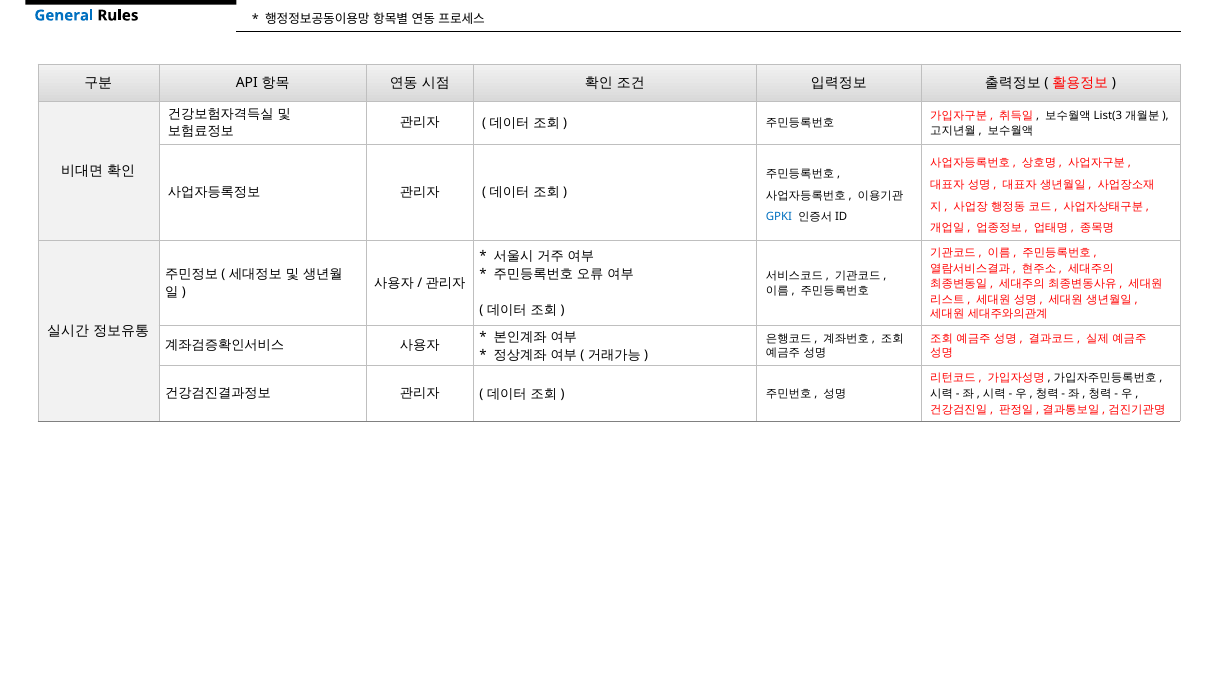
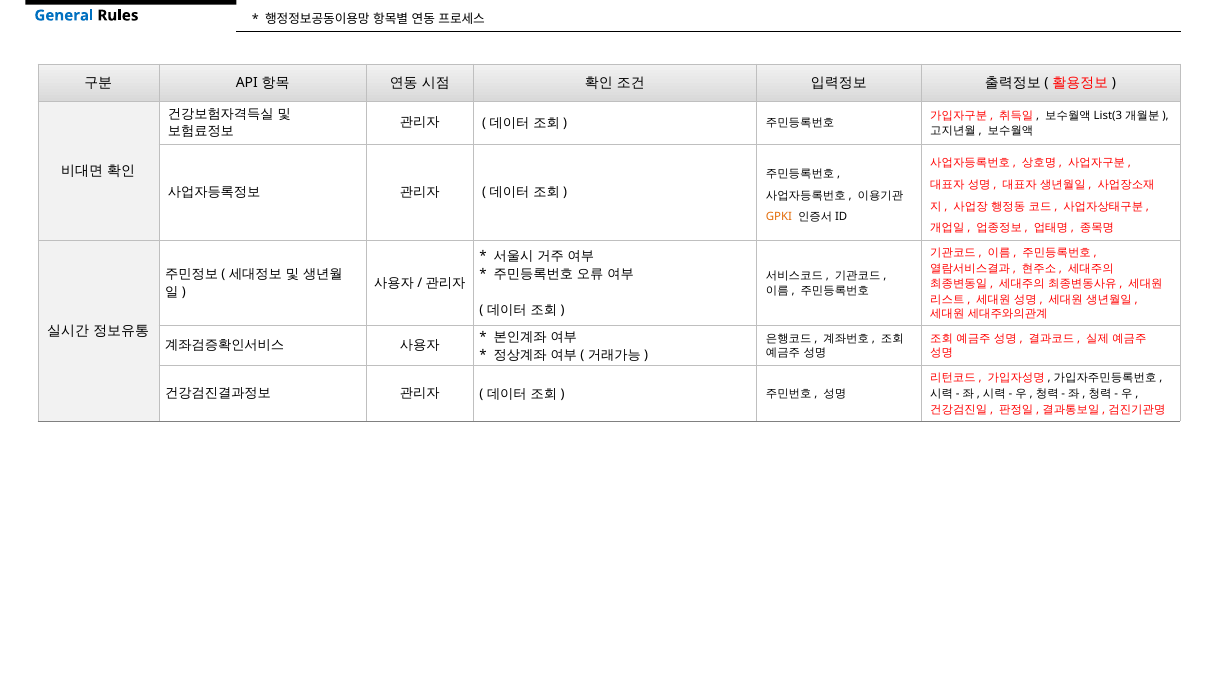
GPKI colour: blue -> orange (779, 217)
